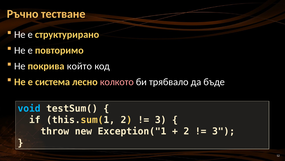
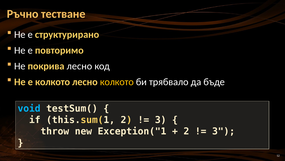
покрива който: който -> лесно (79, 66)
е система: система -> колкото (53, 82)
колкото colour: pink -> yellow (117, 82)
